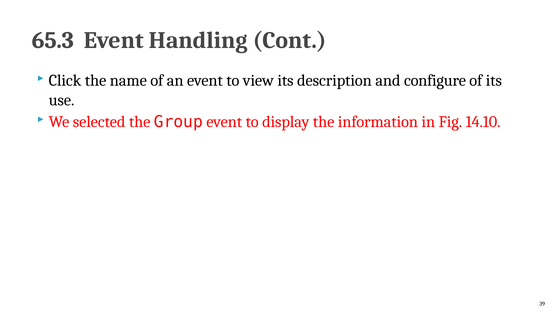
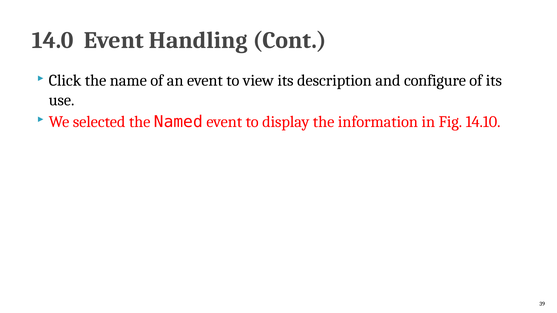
65.3: 65.3 -> 14.0 (53, 40)
Group: Group -> Named (178, 122)
